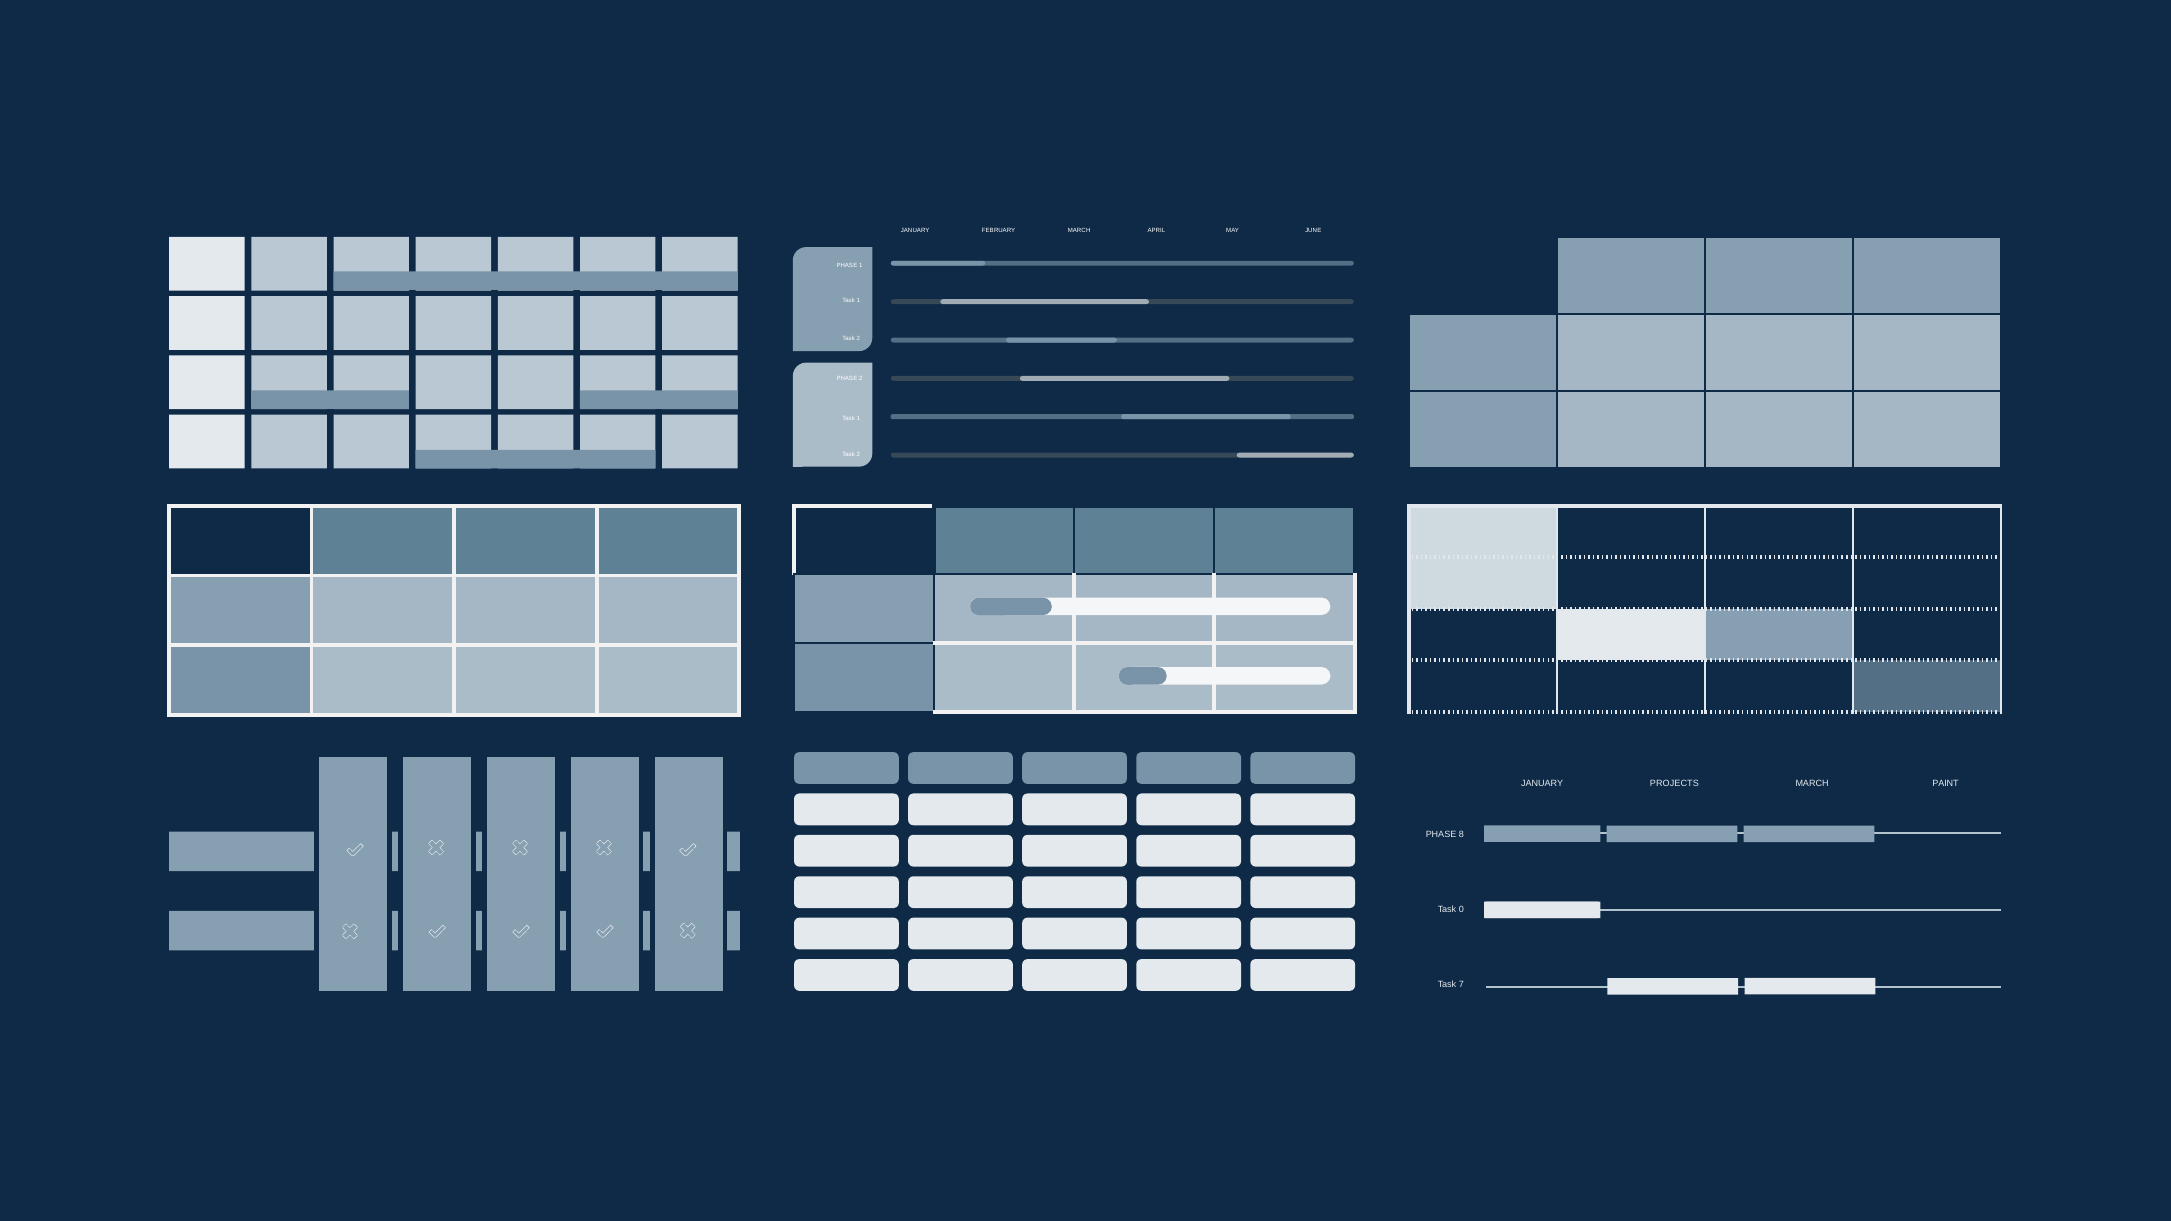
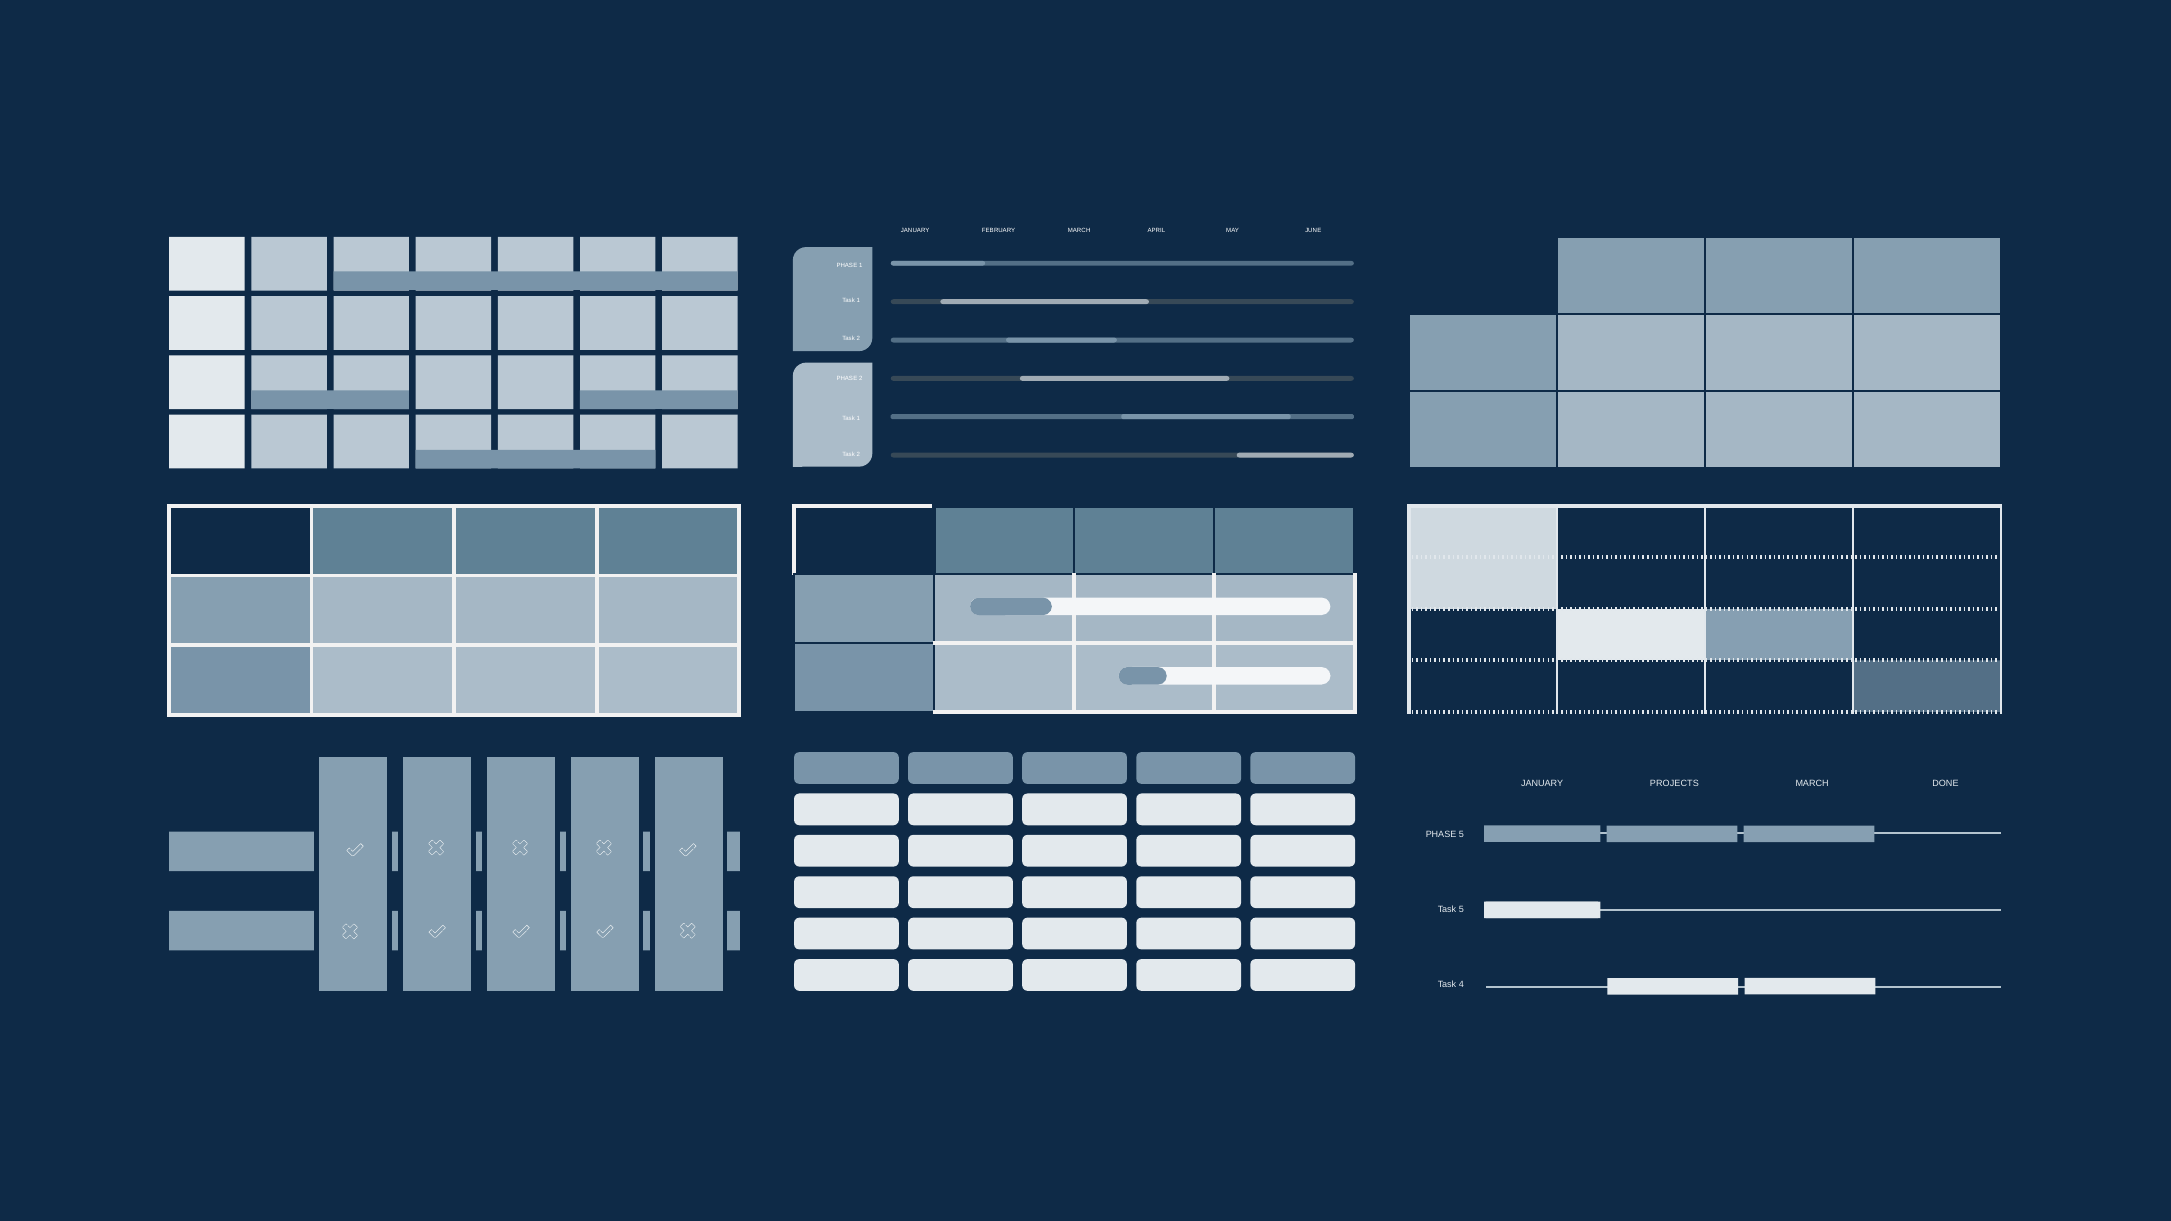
PAINT: PAINT -> DONE (1945, 784)
PHASE 8: 8 -> 5 (1461, 834)
Task 0: 0 -> 5 (1461, 909)
7: 7 -> 4 (1461, 984)
